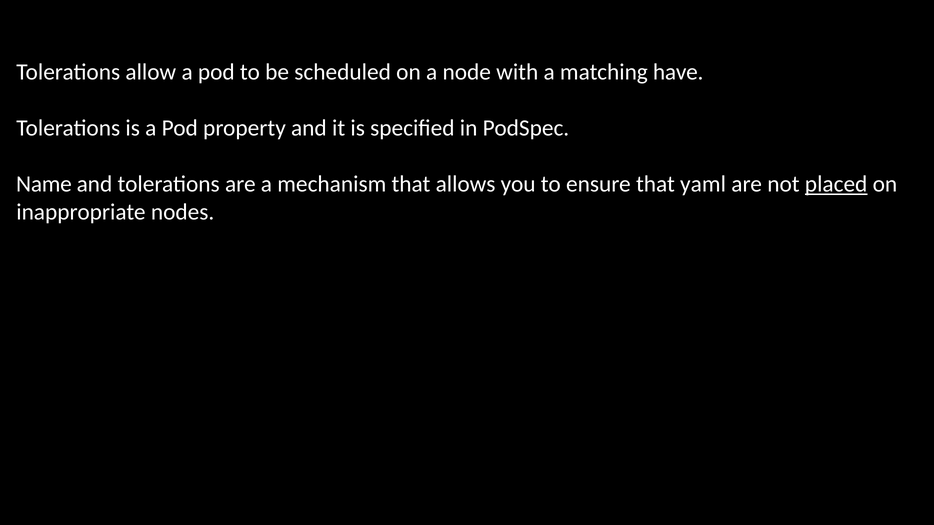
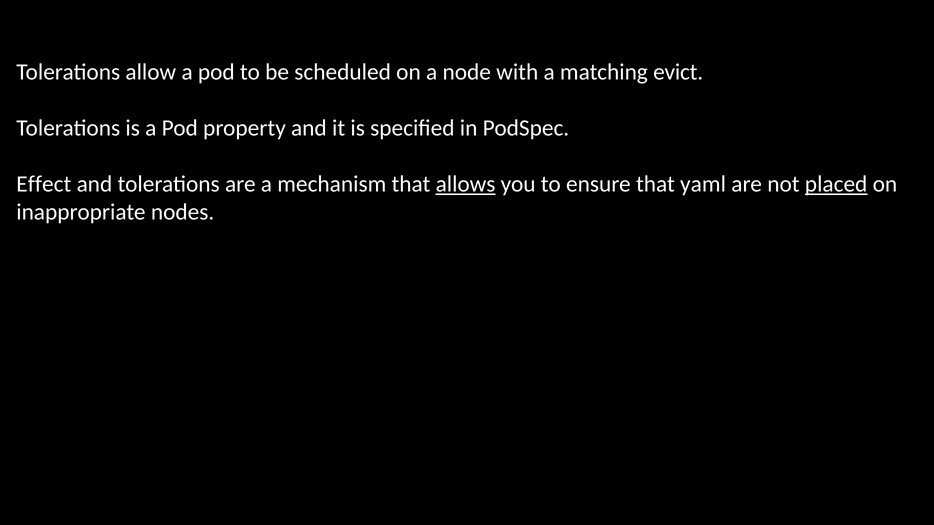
have: have -> evict (678, 72)
Name: Name -> Effect (44, 184)
allows underline: none -> present (466, 184)
